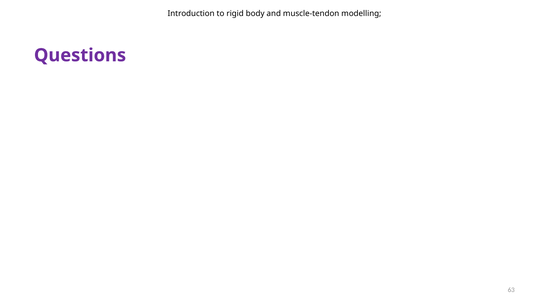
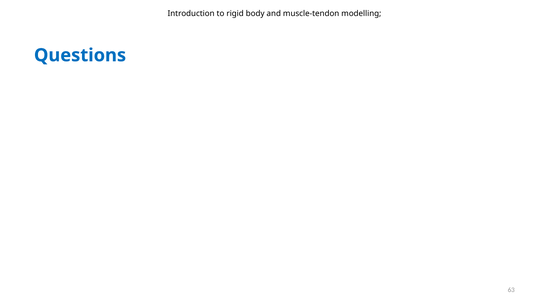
Questions colour: purple -> blue (80, 55)
